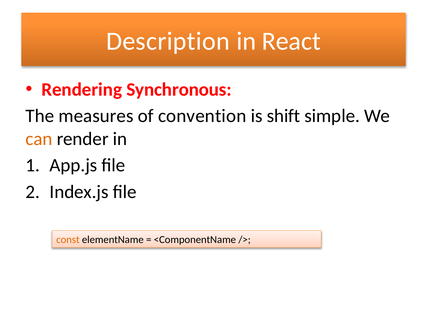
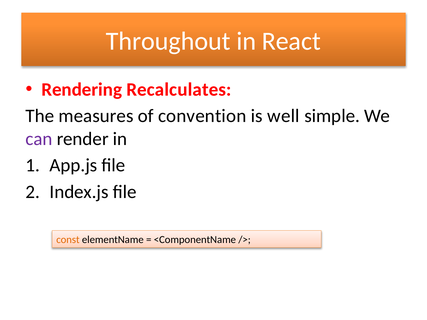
Description: Description -> Throughout (168, 41)
Synchronous: Synchronous -> Recalculates (179, 90)
shift: shift -> well (283, 116)
can colour: orange -> purple (39, 139)
